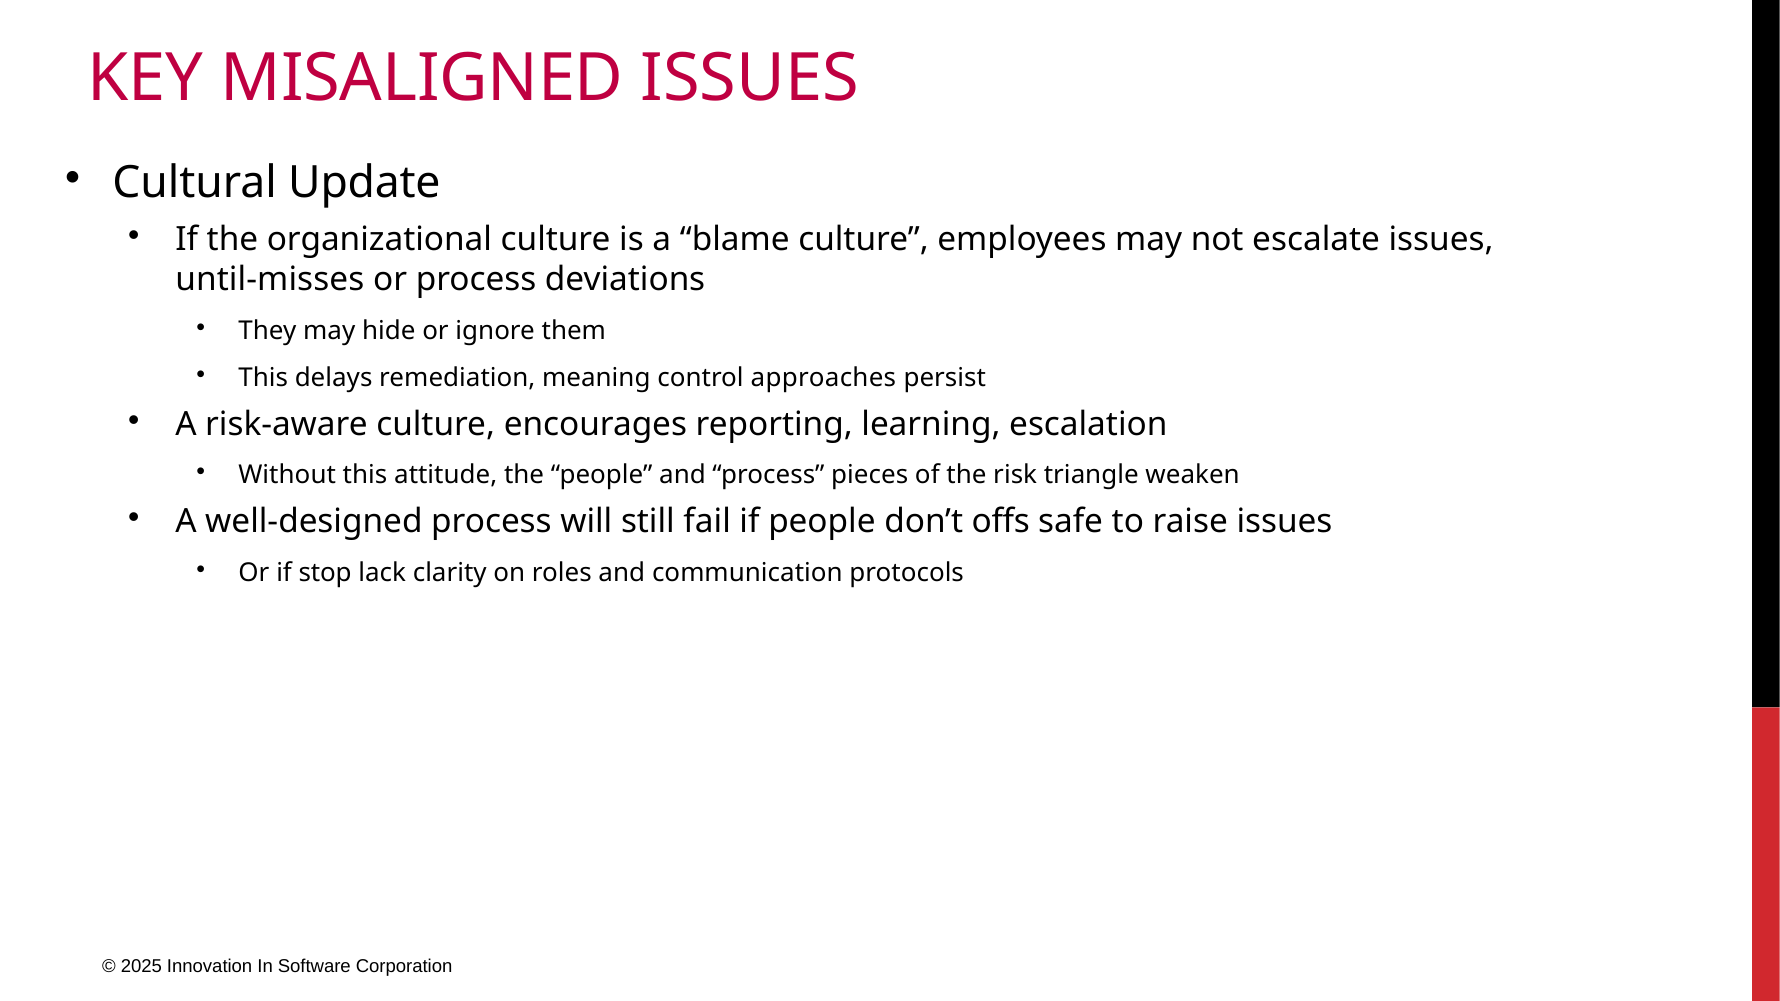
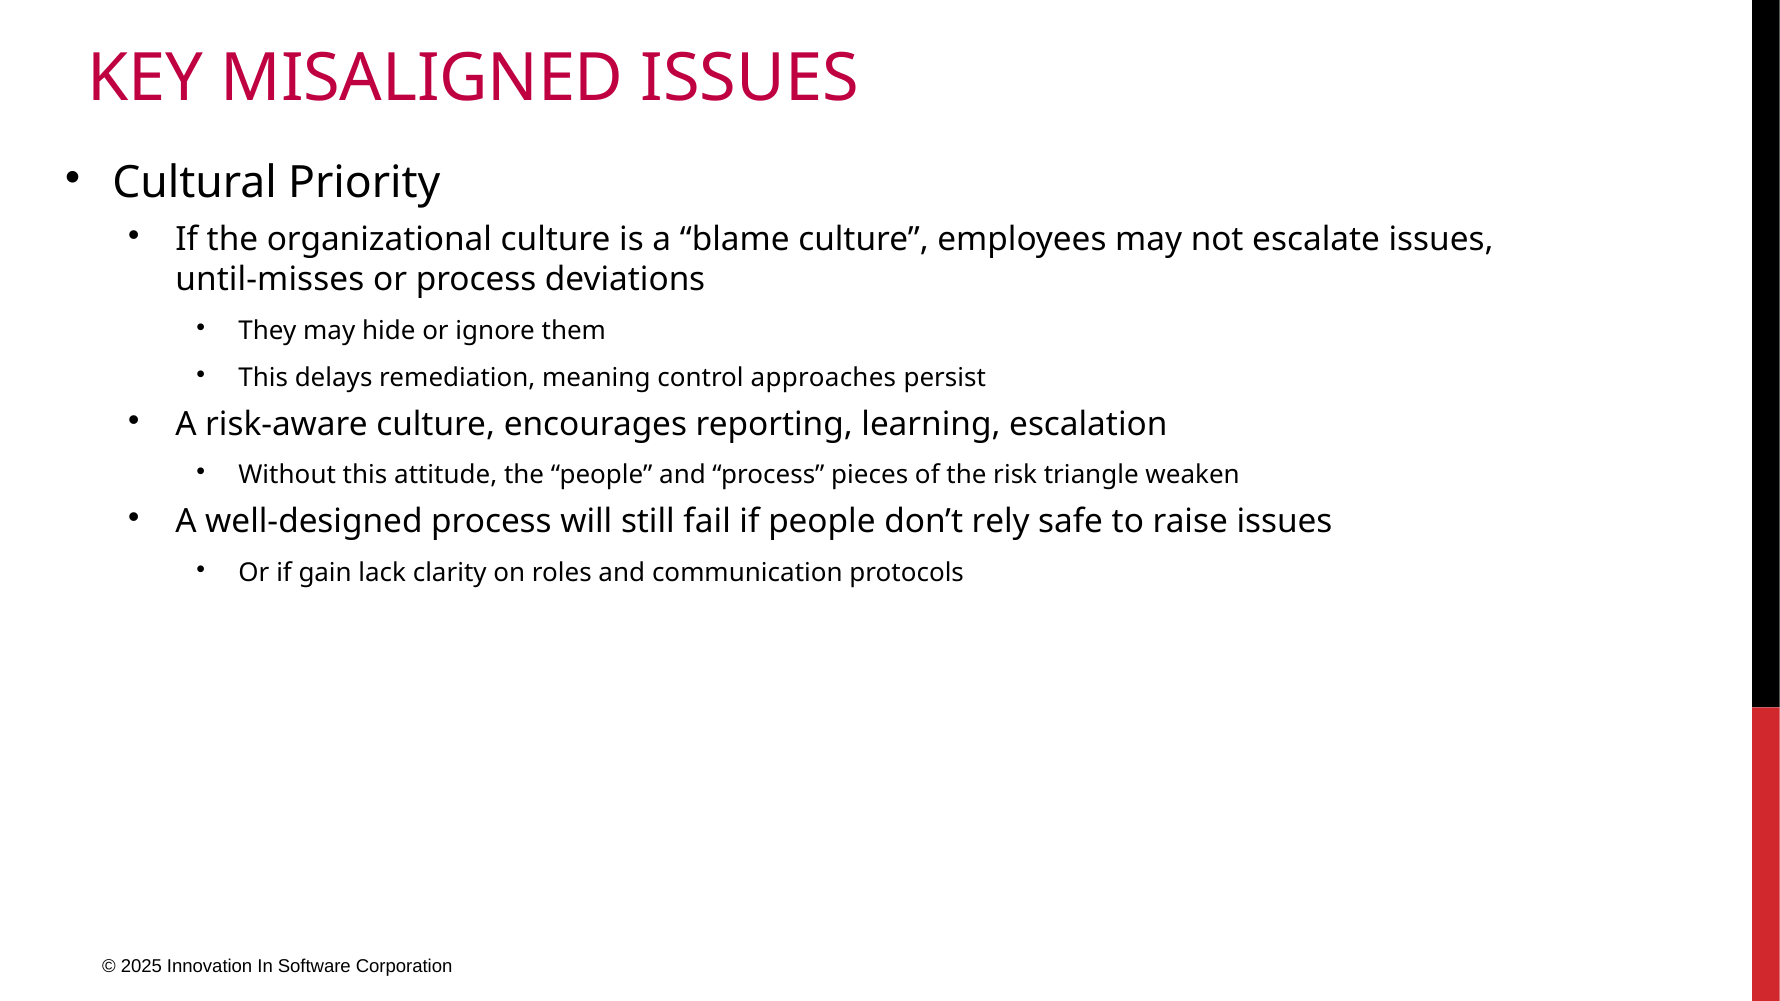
Update: Update -> Priority (364, 183)
offs: offs -> rely (1001, 522)
stop: stop -> gain (325, 573)
